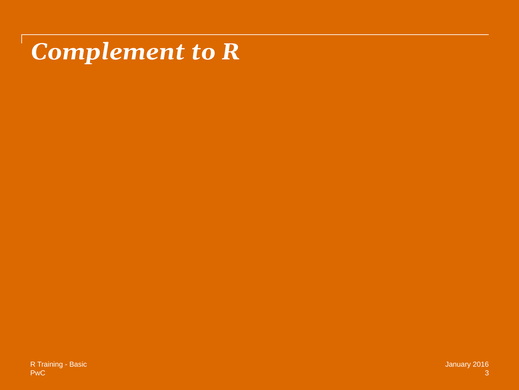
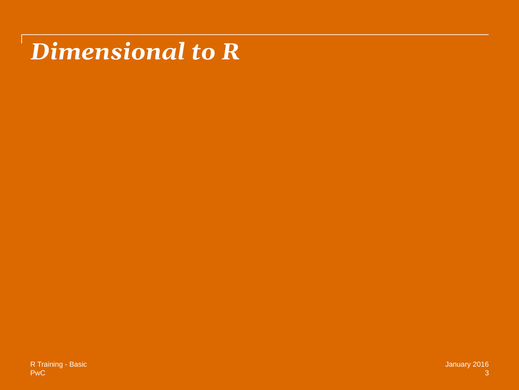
Complement: Complement -> Dimensional (108, 52)
